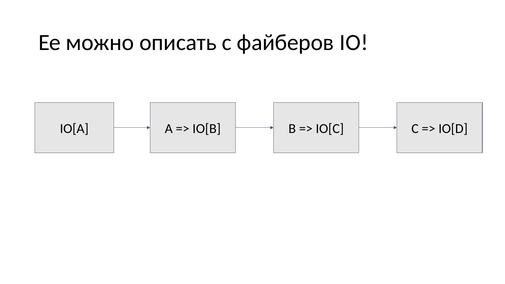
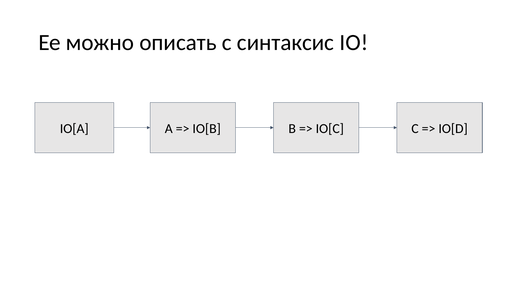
файберов: файберов -> синтаксис (285, 42)
